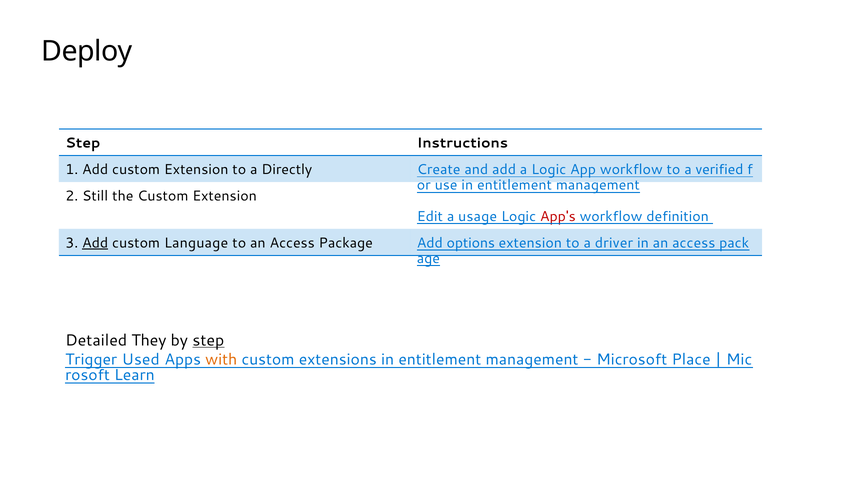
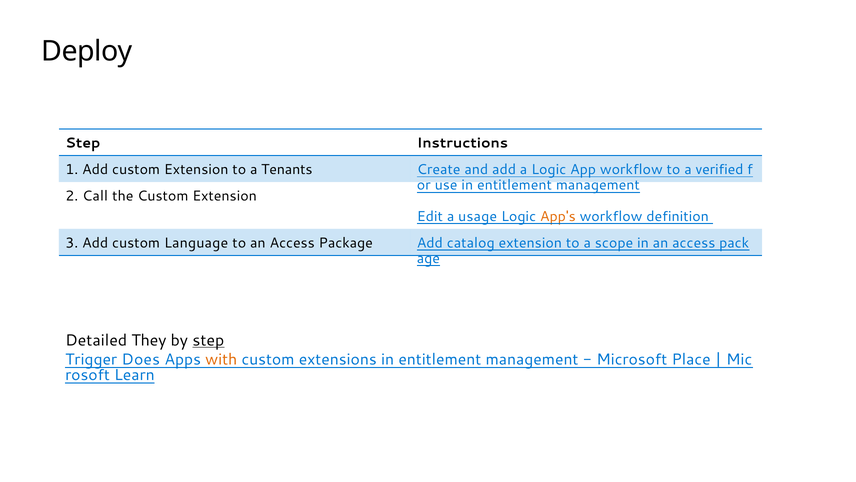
Directly: Directly -> Tenants (287, 169)
Still: Still -> Call (95, 196)
App's colour: red -> orange (558, 216)
Add underline: present -> none (95, 243)
options: options -> catalog (471, 243)
driver: driver -> scope (614, 243)
Used: Used -> Does (141, 359)
